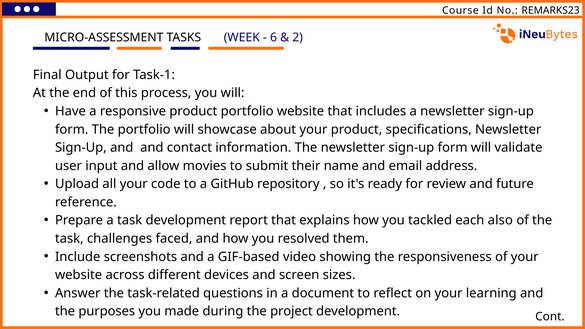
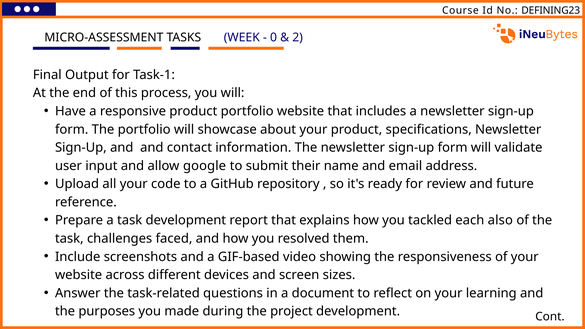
REMARKS23: REMARKS23 -> DEFINING23 (551, 10)
6: 6 -> 0 (274, 37)
movies: movies -> google (205, 166)
